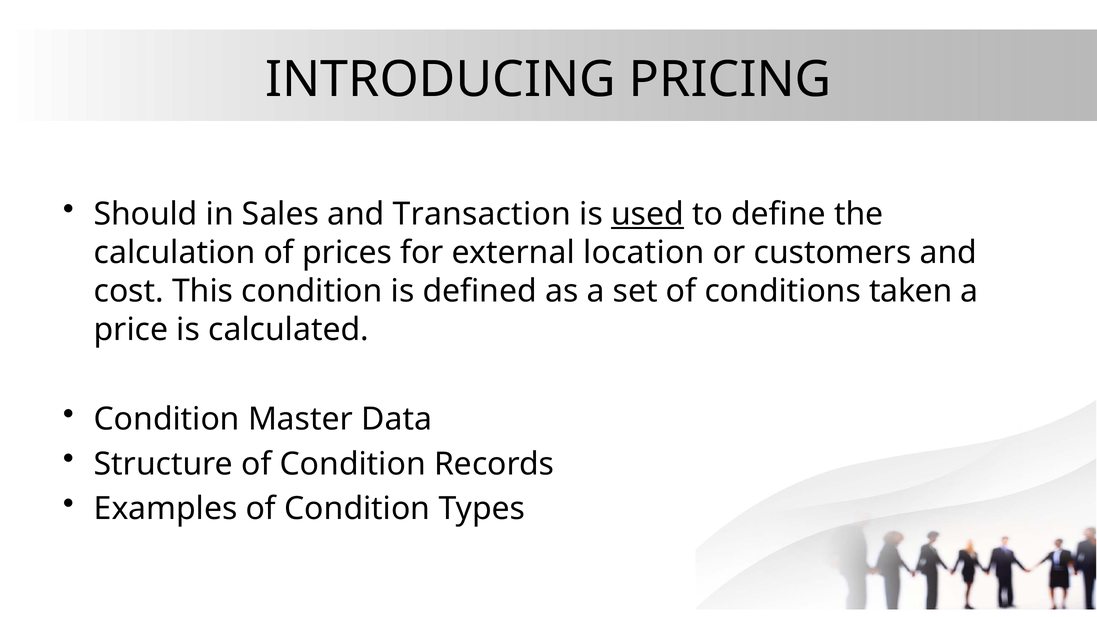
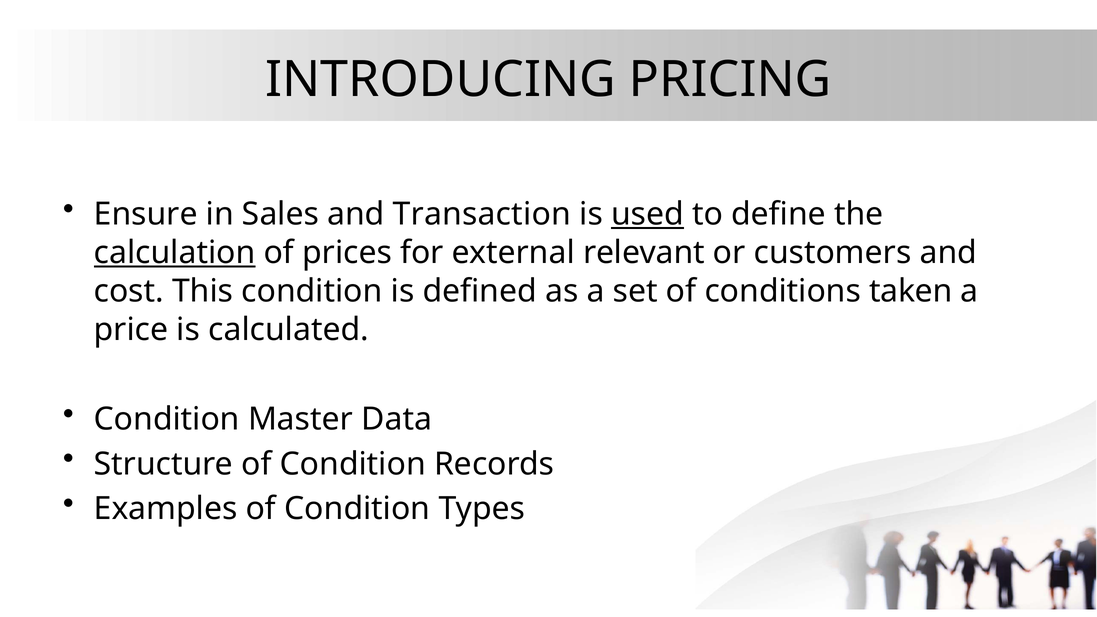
Should: Should -> Ensure (146, 214)
calculation underline: none -> present (175, 253)
location: location -> relevant (644, 253)
